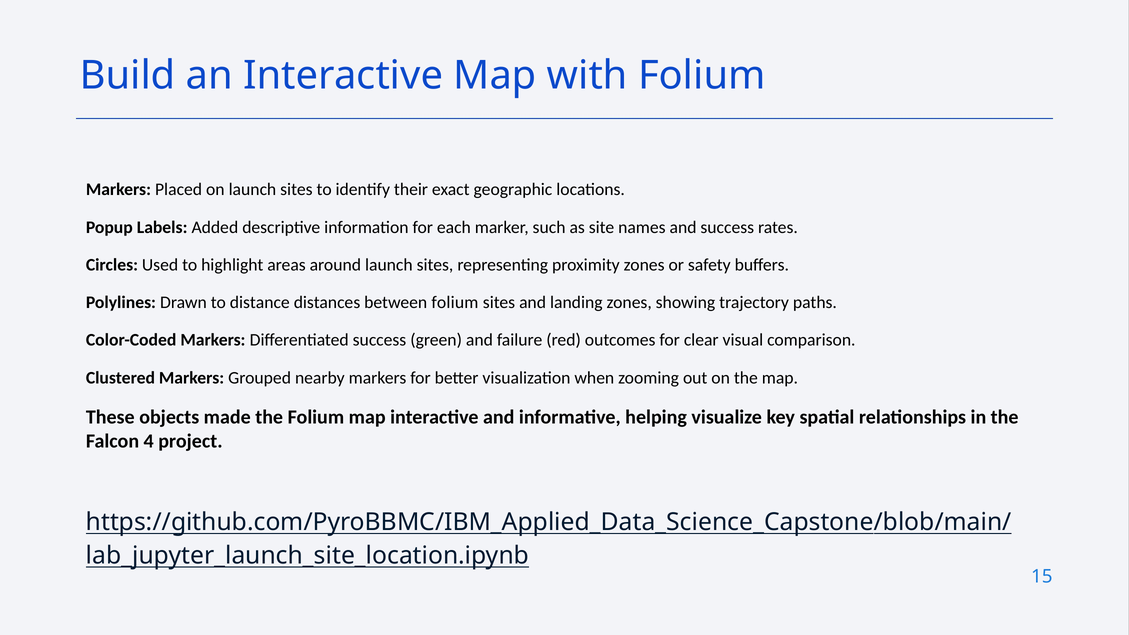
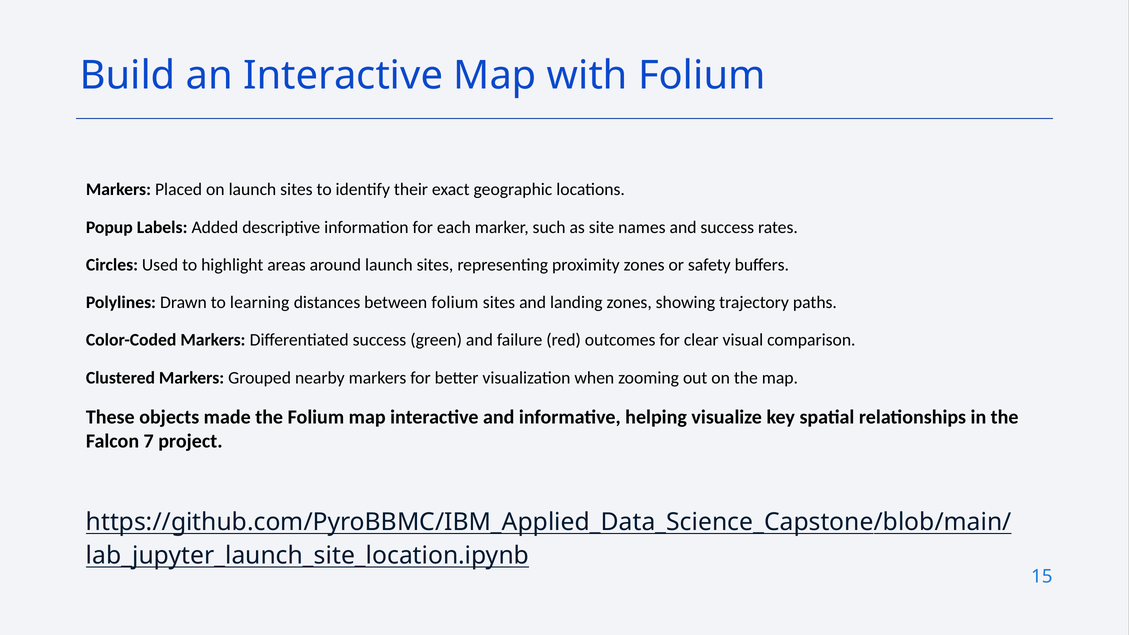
distance: distance -> learning (260, 303)
4: 4 -> 7 (149, 441)
